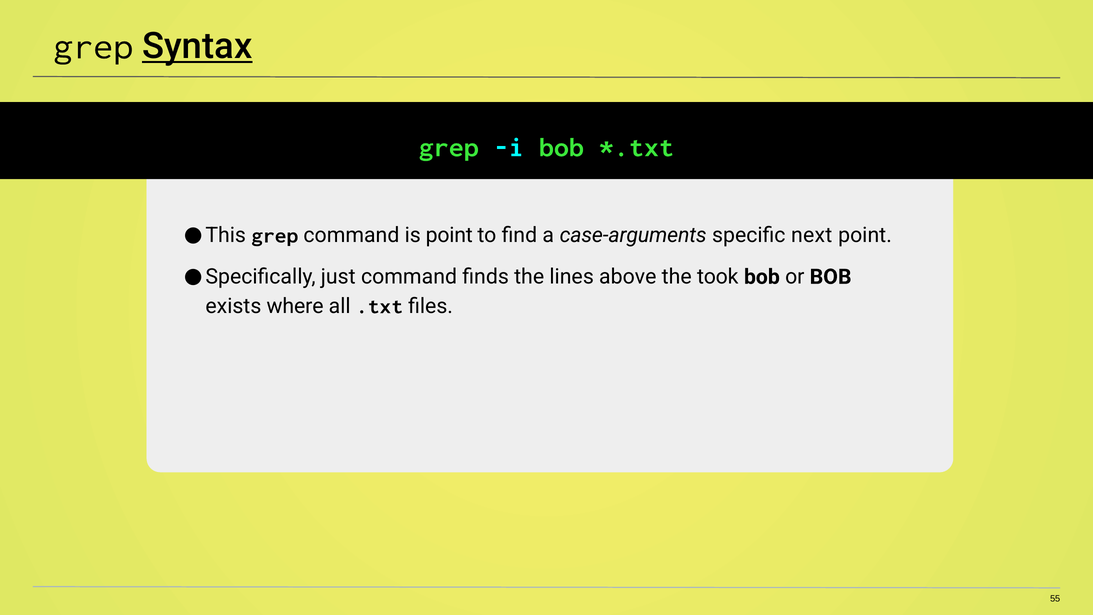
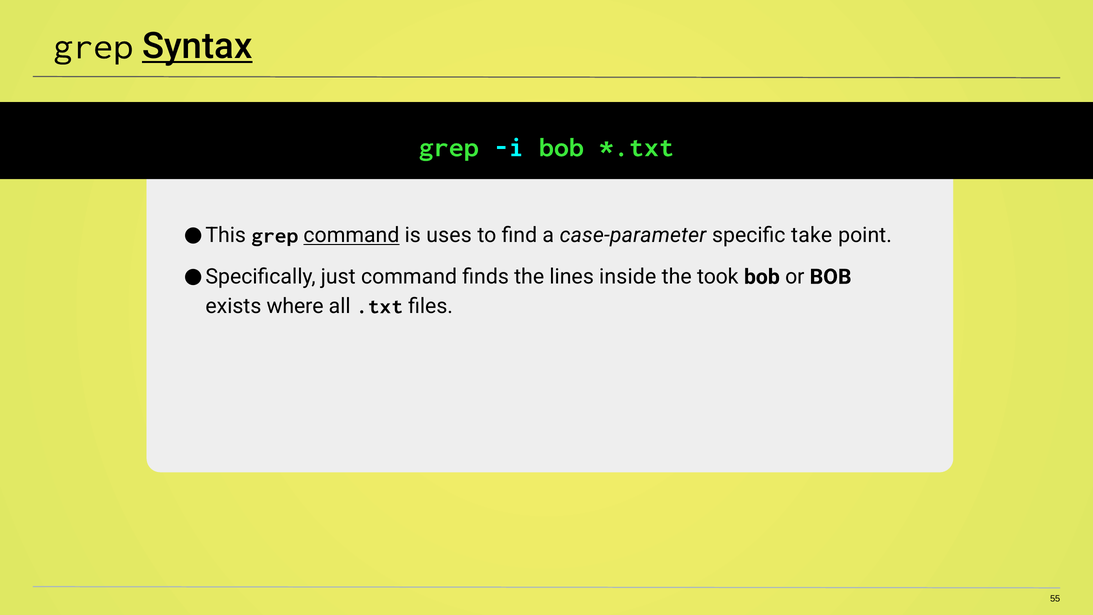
command underline: none -> present (351, 235)
is point: point -> uses (449, 235)
case-arguments: case-arguments -> case-parameter (633, 235)
next: next -> take (812, 235)
above: above -> inside (628, 277)
